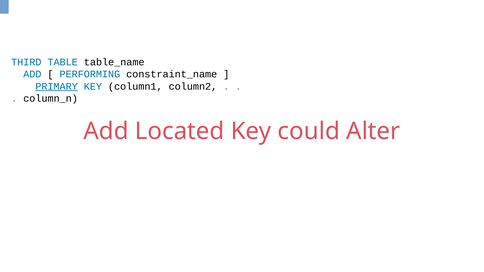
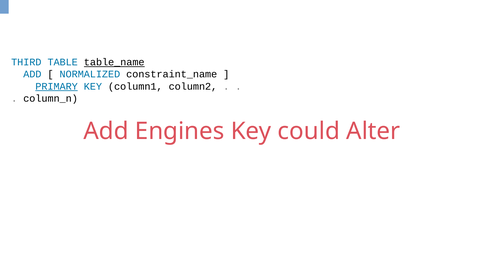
table_name underline: none -> present (114, 62)
PERFORMING: PERFORMING -> NORMALIZED (90, 74)
Located: Located -> Engines (180, 131)
